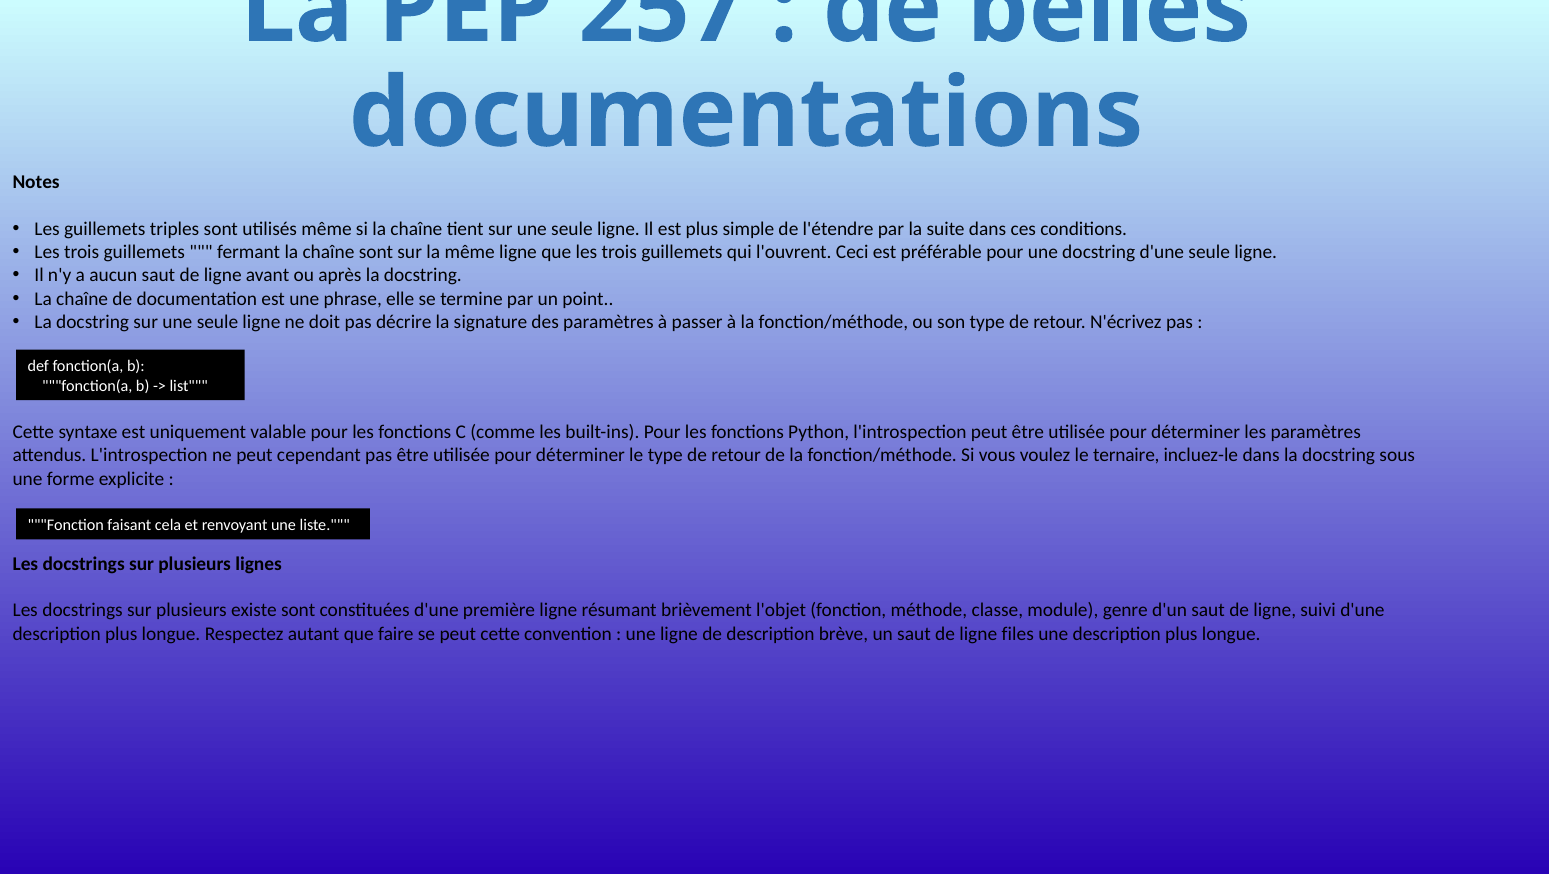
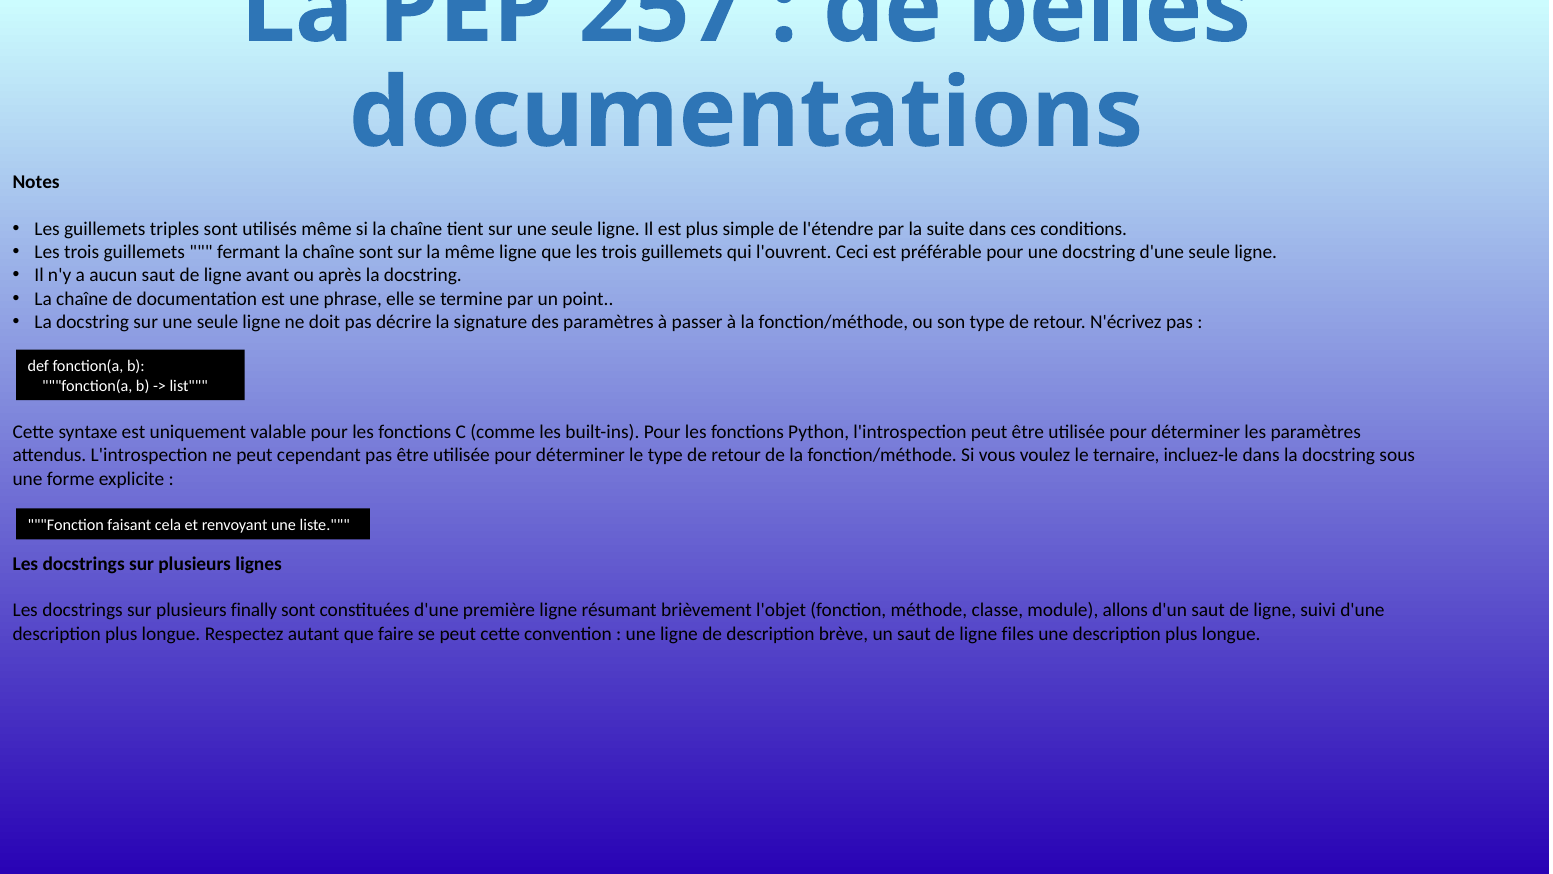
existe: existe -> finally (254, 610)
genre: genre -> allons (1125, 610)
